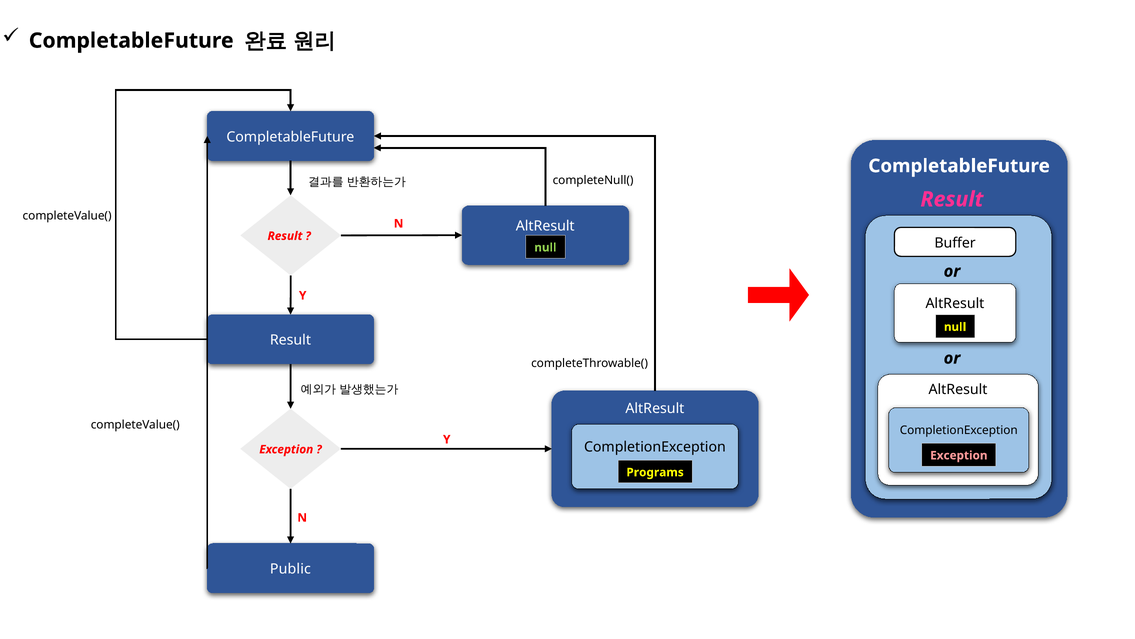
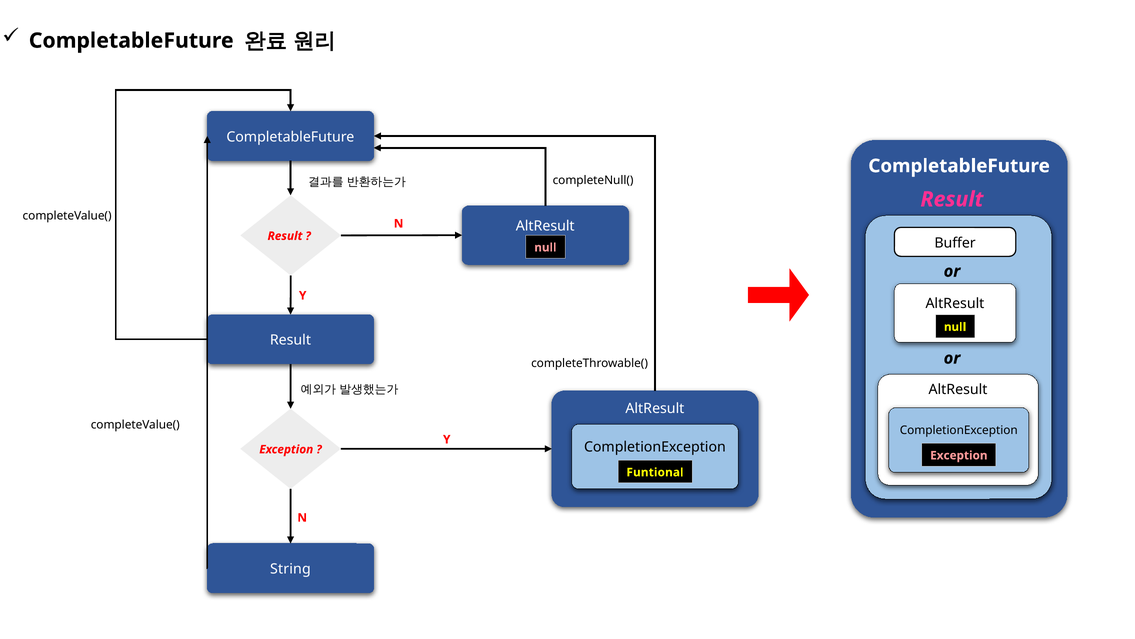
null colour: light green -> pink (545, 247)
Programs: Programs -> Funtional (655, 472)
Public: Public -> String (290, 569)
